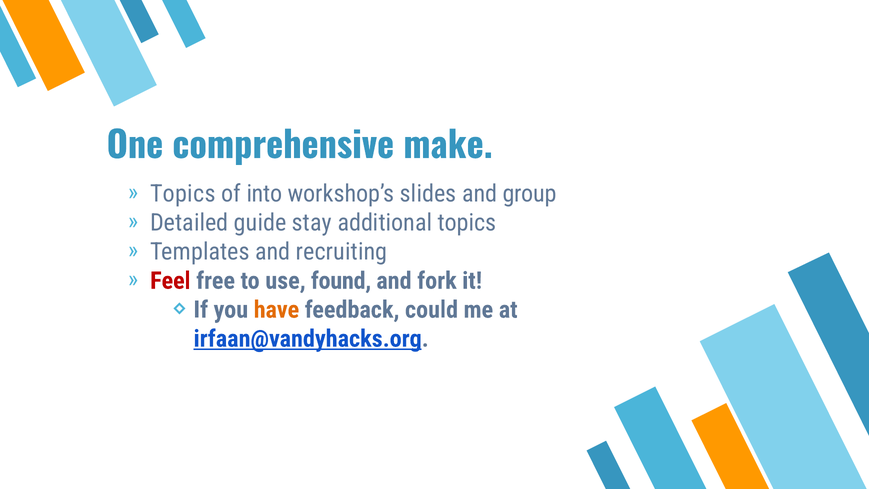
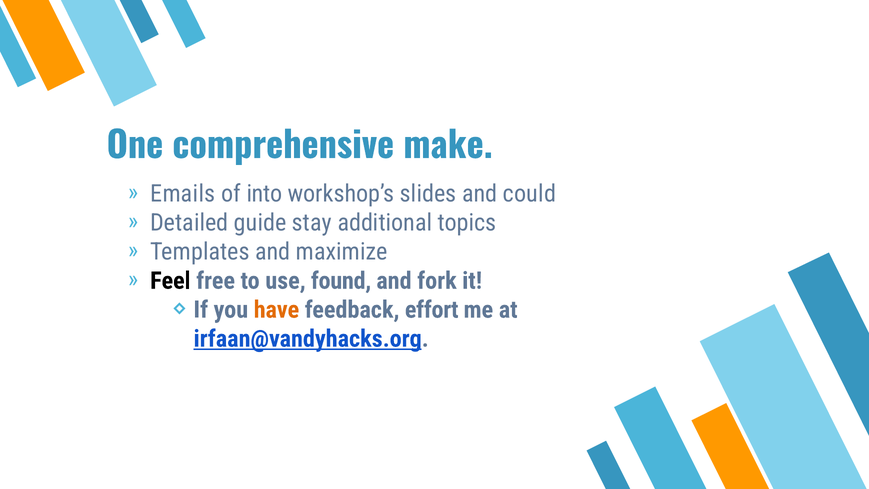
Topics: Topics -> Emails (183, 194)
group: group -> could (529, 194)
recruiting: recruiting -> maximize (342, 252)
Feel colour: red -> black (170, 281)
could: could -> effort (432, 310)
